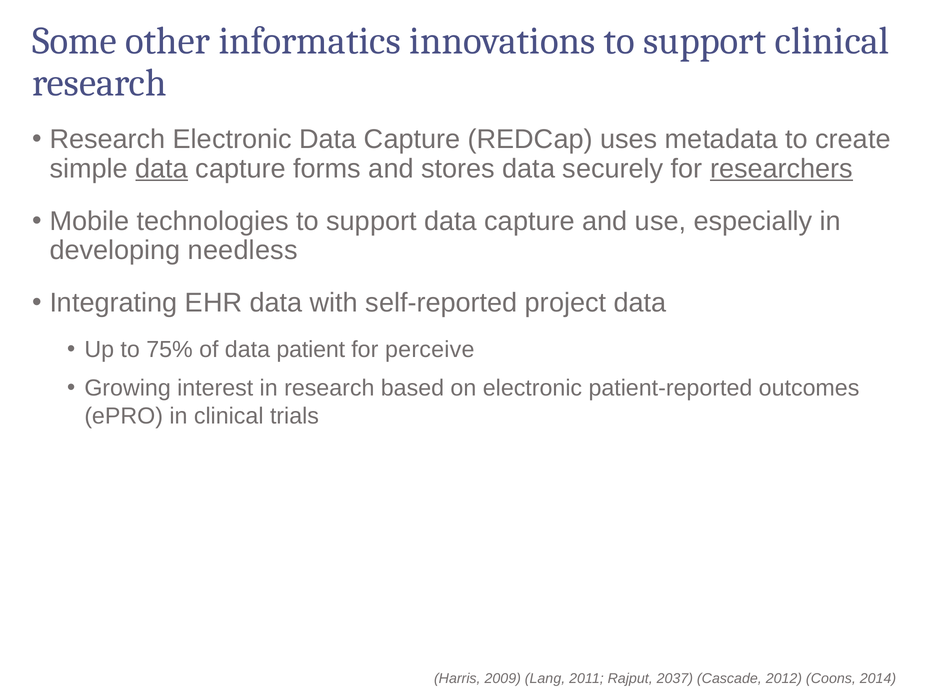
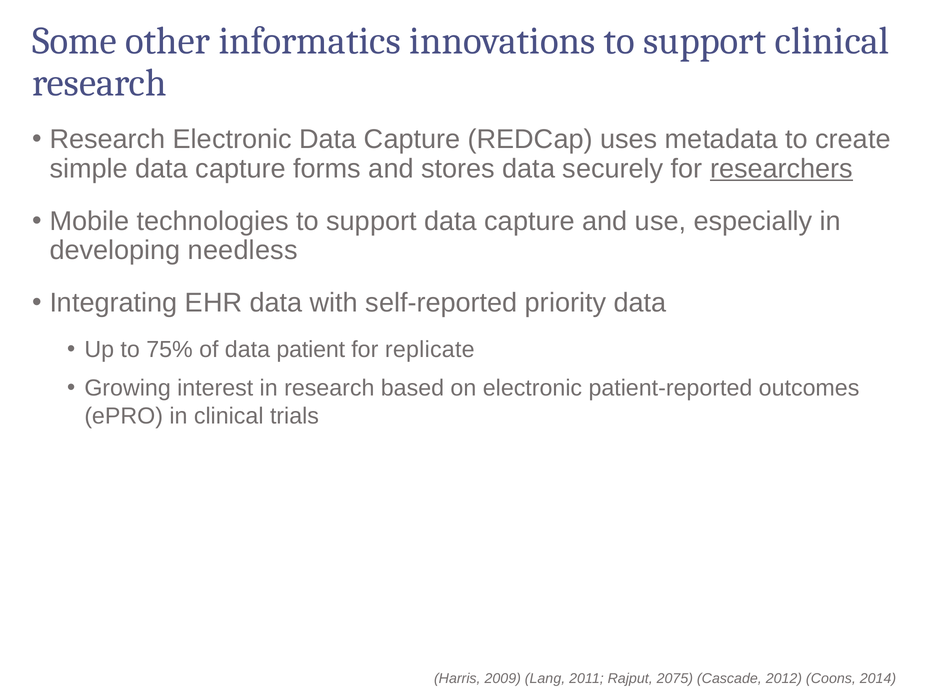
data underline: present -> none (162, 169)
project: project -> priority (566, 303)
perceive: perceive -> replicate (430, 350)
2037: 2037 -> 2075 (675, 678)
